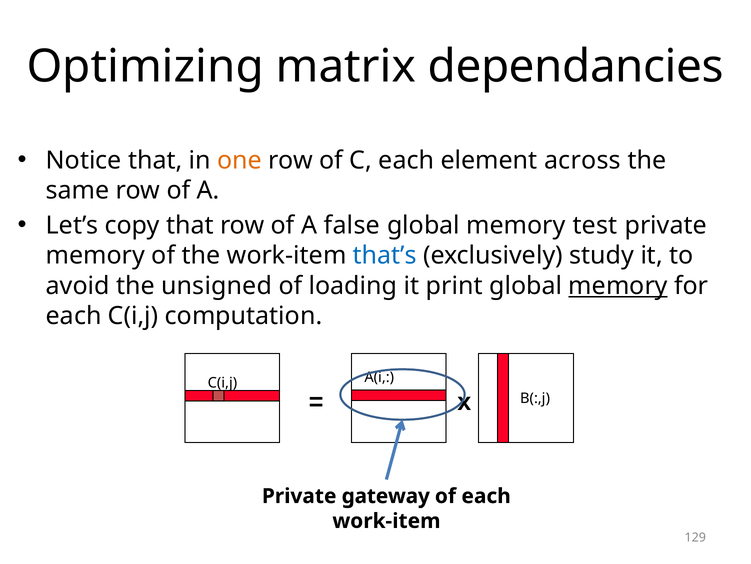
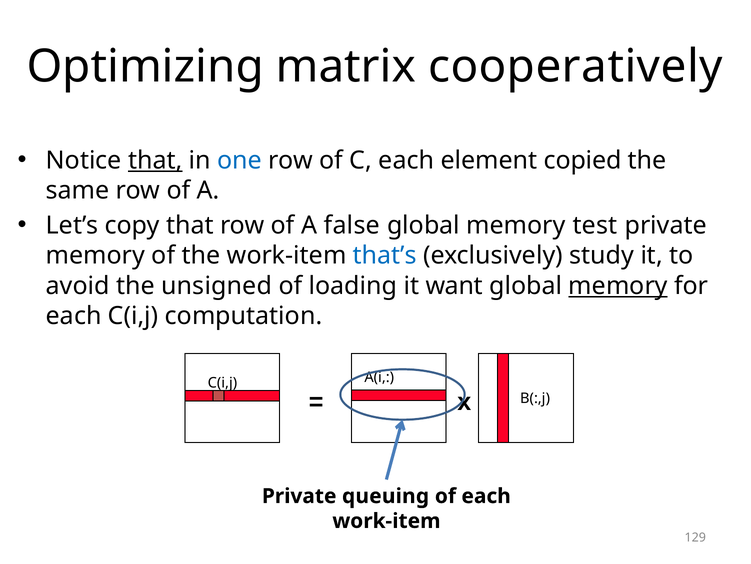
dependancies: dependancies -> cooperatively (575, 66)
that underline: none -> present (155, 160)
one colour: orange -> blue (240, 160)
across: across -> copied (583, 160)
print: print -> want (454, 285)
gateway: gateway -> queuing (386, 496)
